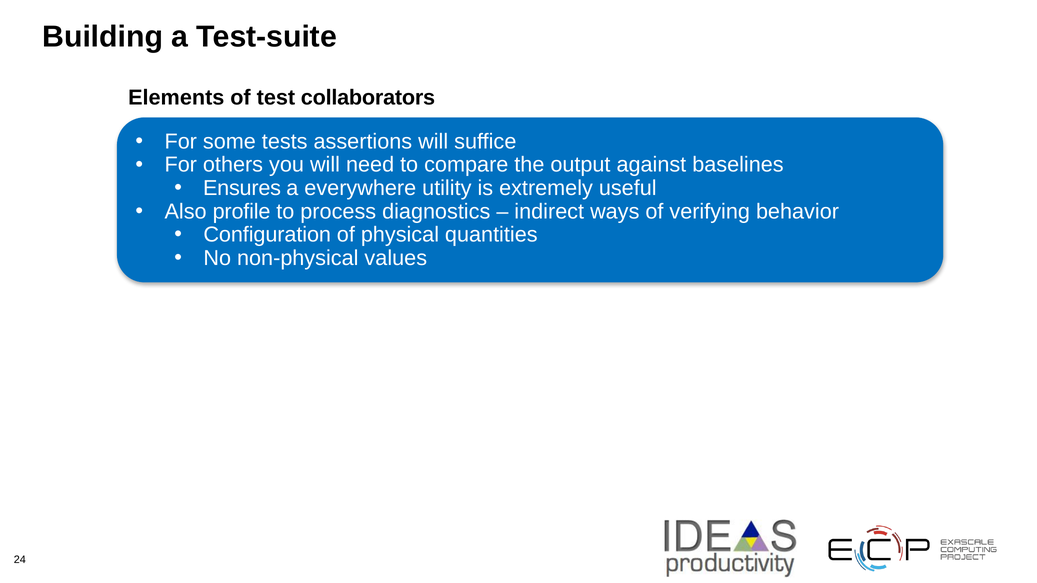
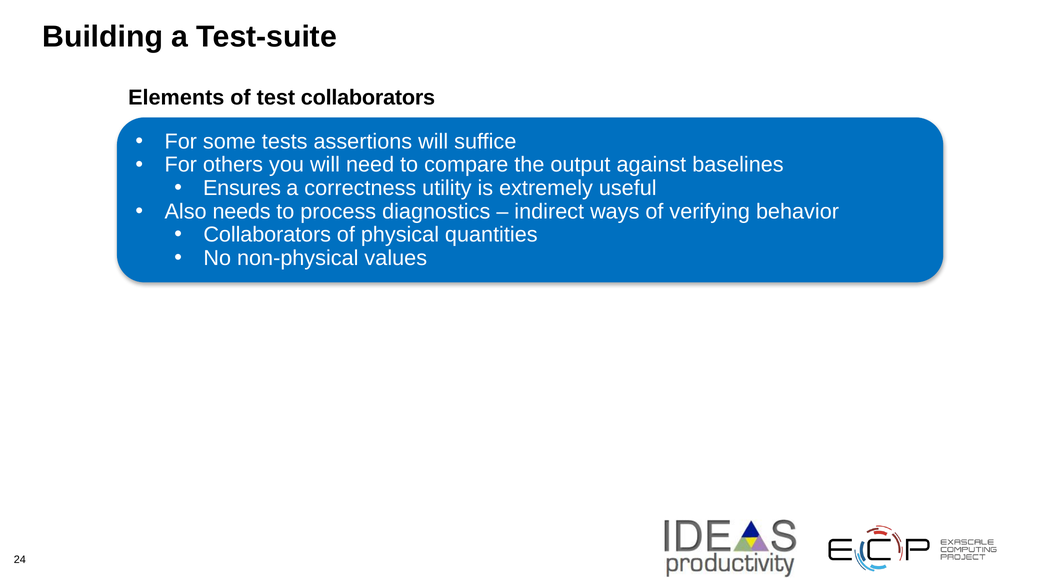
everywhere: everywhere -> correctness (360, 188)
profile: profile -> needs (242, 212)
Configuration: Configuration -> Collaborators (267, 235)
